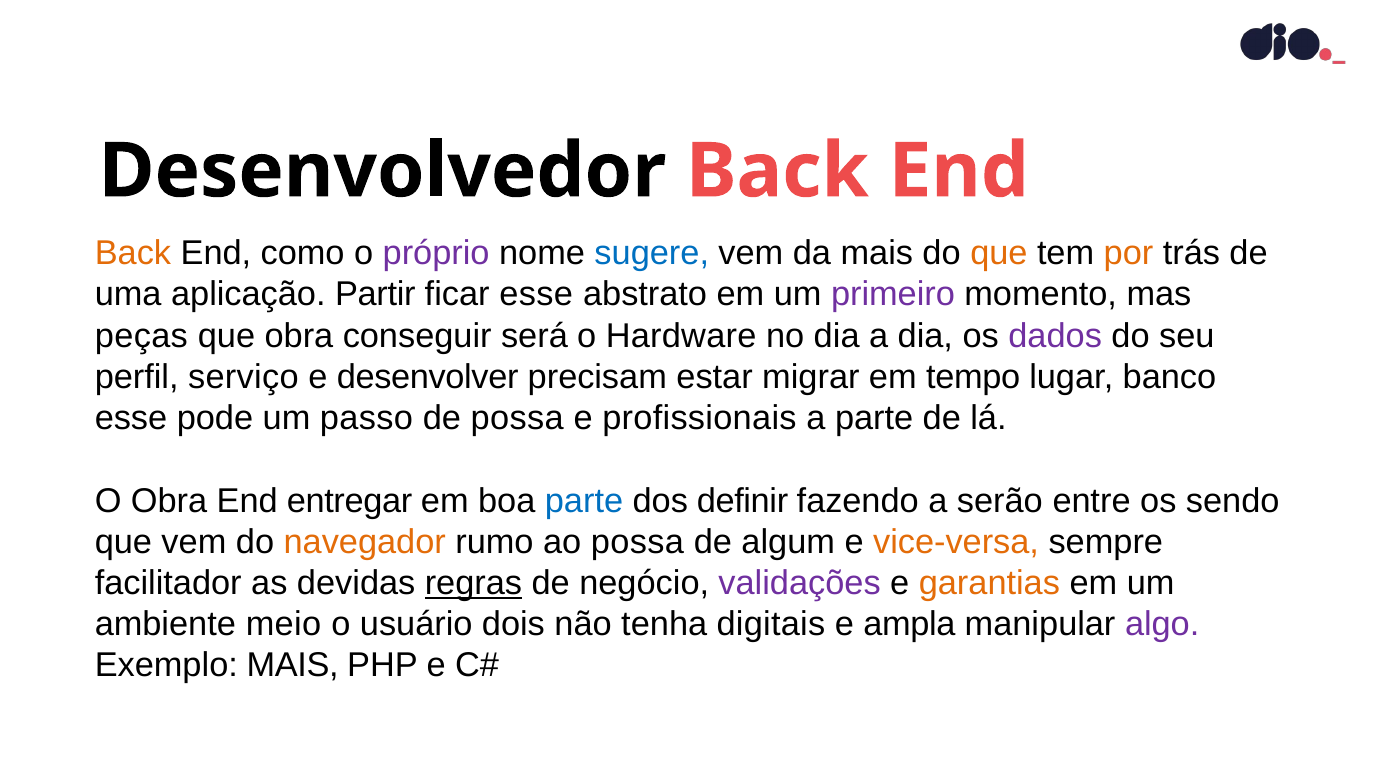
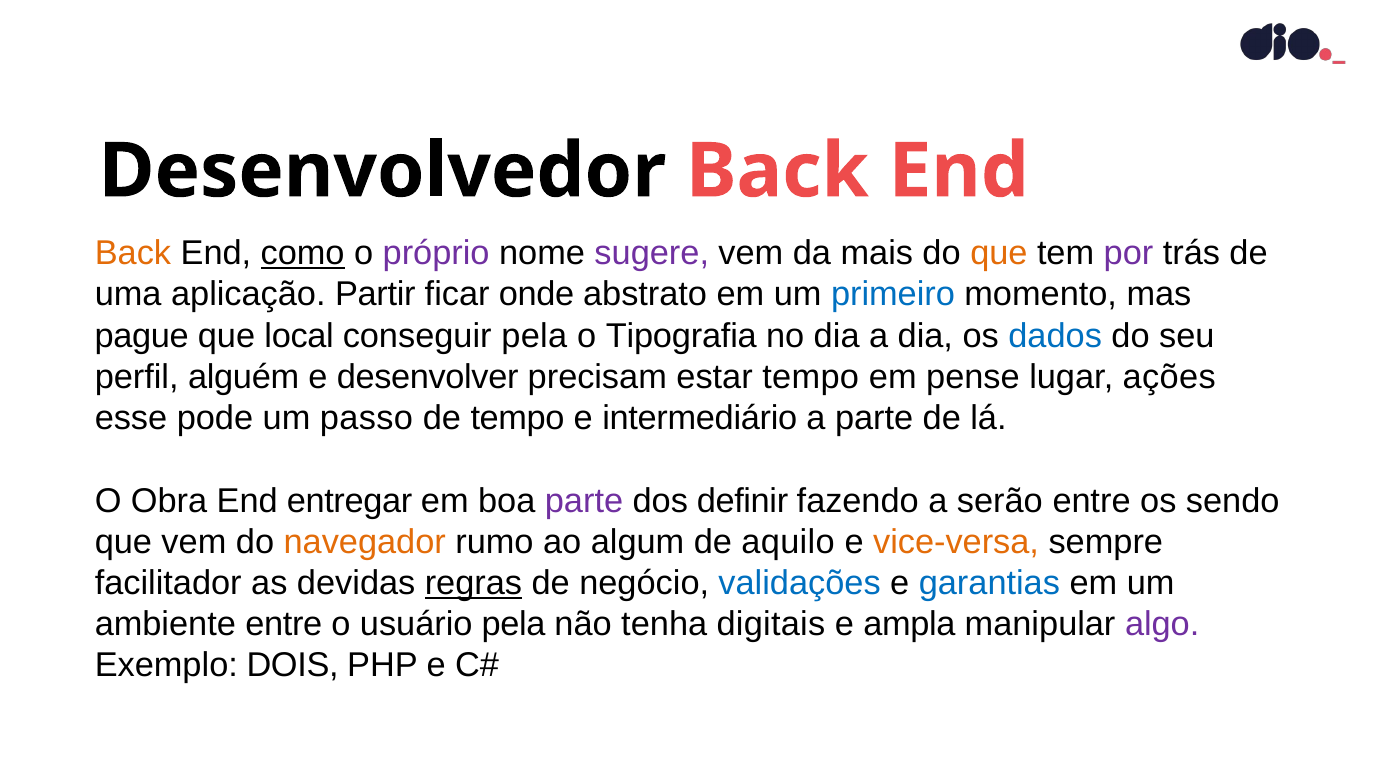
como underline: none -> present (303, 253)
sugere colour: blue -> purple (652, 253)
por colour: orange -> purple (1129, 253)
ficar esse: esse -> onde (536, 295)
primeiro colour: purple -> blue (893, 295)
peças: peças -> pague (142, 336)
que obra: obra -> local (299, 336)
conseguir será: será -> pela (534, 336)
Hardware: Hardware -> Tipografia (681, 336)
dados colour: purple -> blue (1055, 336)
serviço: serviço -> alguém (244, 377)
estar migrar: migrar -> tempo (811, 377)
tempo: tempo -> pense (973, 377)
banco: banco -> ações (1169, 377)
de possa: possa -> tempo (518, 418)
profissionais: profissionais -> intermediário (700, 418)
parte colour: blue -> purple (584, 501)
ao possa: possa -> algum (638, 542)
algum: algum -> aquilo (788, 542)
validações colour: purple -> blue (800, 583)
garantias colour: orange -> blue (989, 583)
ambiente meio: meio -> entre (284, 624)
usuário dois: dois -> pela (514, 624)
Exemplo MAIS: MAIS -> DOIS (293, 665)
